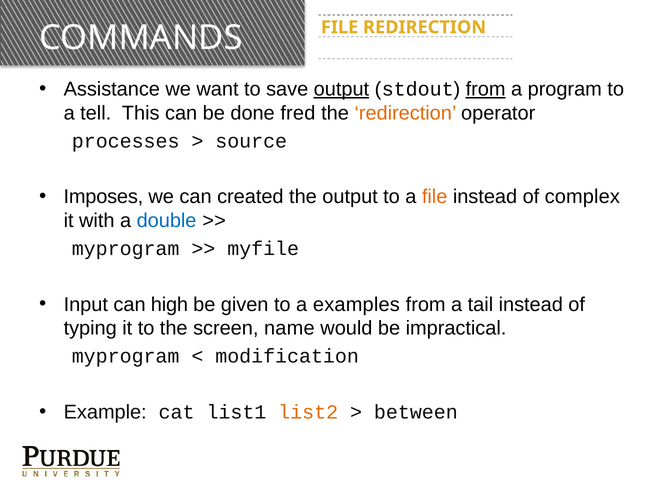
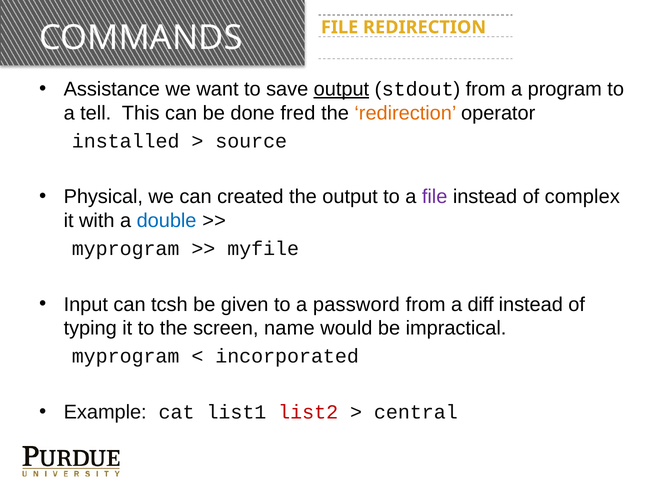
from underline: present -> none (486, 89)
processes: processes -> installed (126, 141)
Imposes: Imposes -> Physical (103, 197)
file colour: orange -> purple (435, 197)
high: high -> tcsh (169, 305)
examples: examples -> password (356, 305)
tail: tail -> diff (481, 305)
modification: modification -> incorporated (287, 357)
list2 colour: orange -> red (308, 413)
between: between -> central (416, 413)
